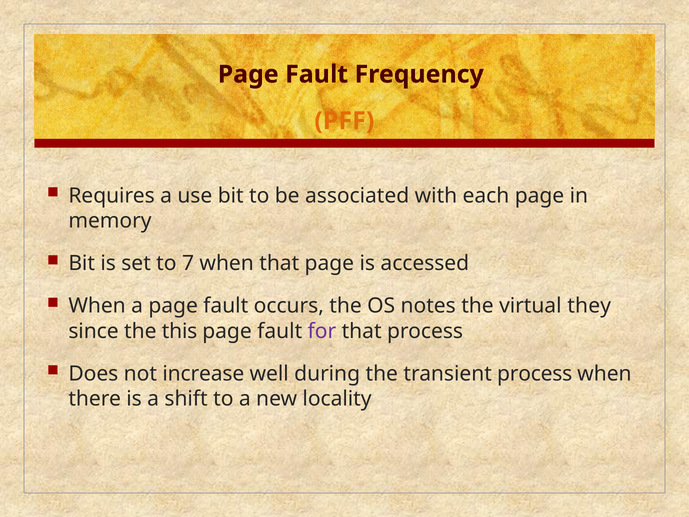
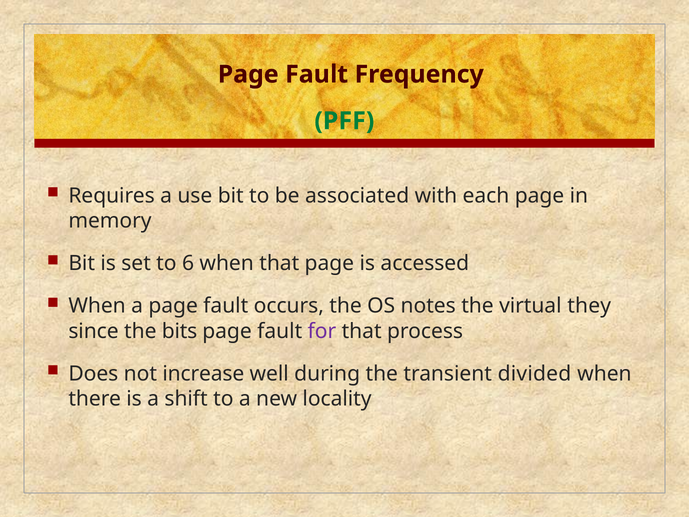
PFF colour: orange -> green (344, 121)
7: 7 -> 6 (188, 263)
this: this -> bits (180, 331)
transient process: process -> divided (534, 373)
